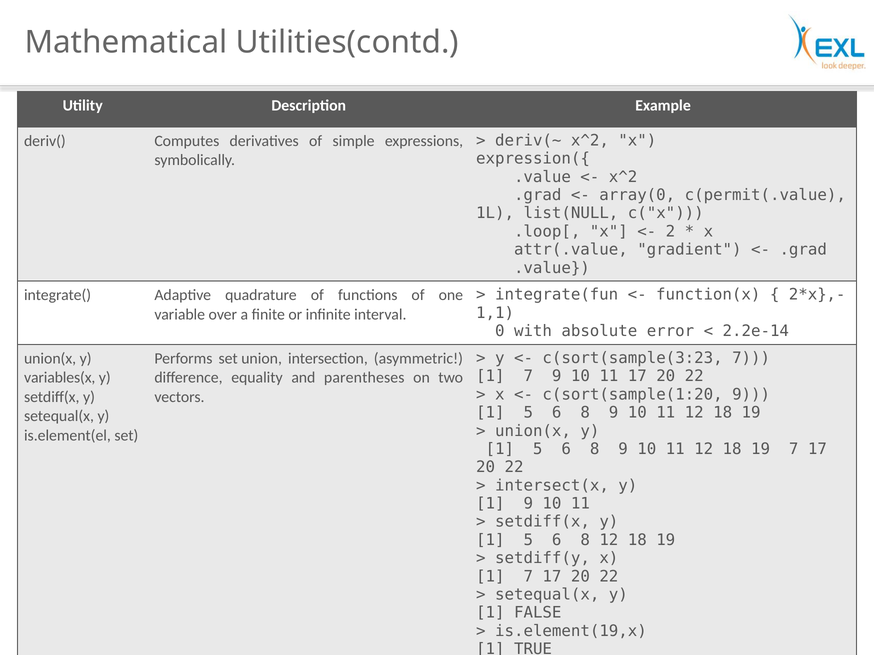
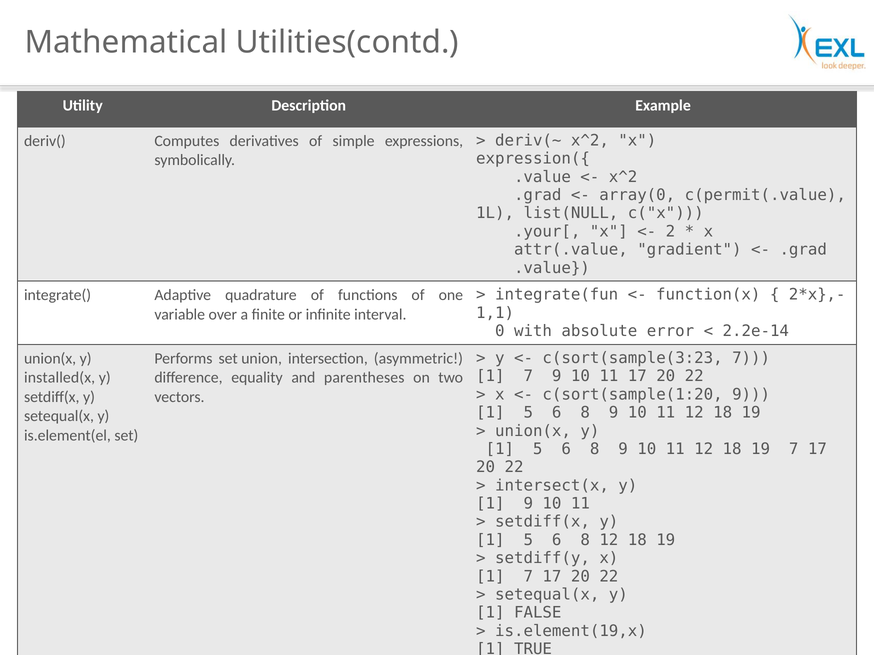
.loop[: .loop[ -> .your[ (547, 232)
variables(x: variables(x -> installed(x (60, 378)
